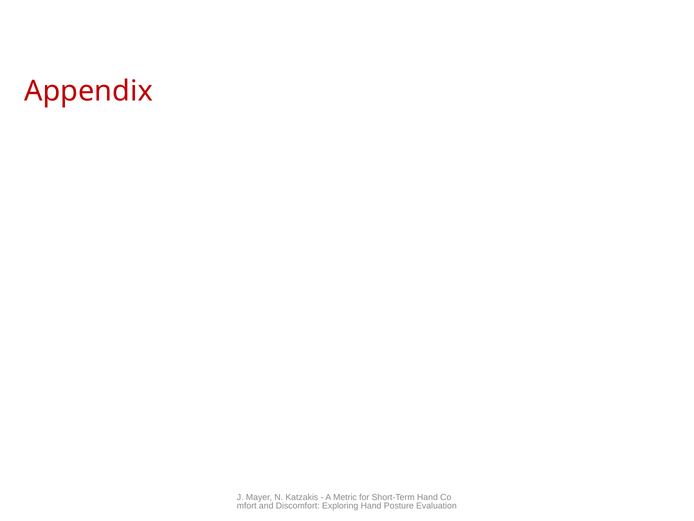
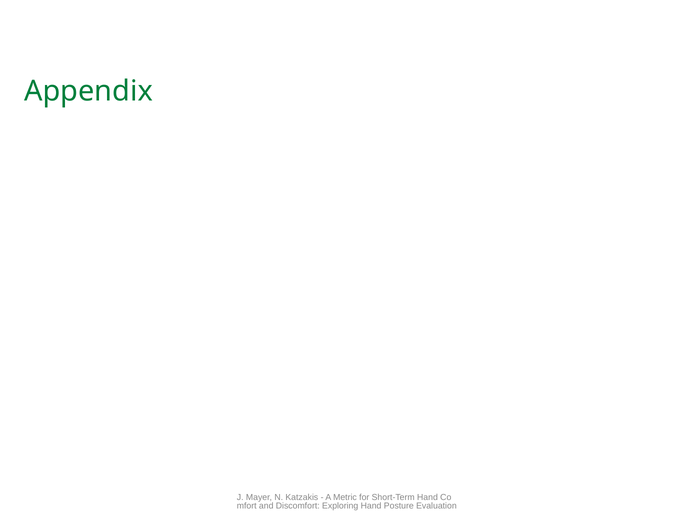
Appendix colour: red -> green (89, 91)
